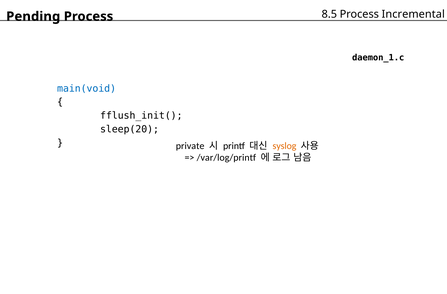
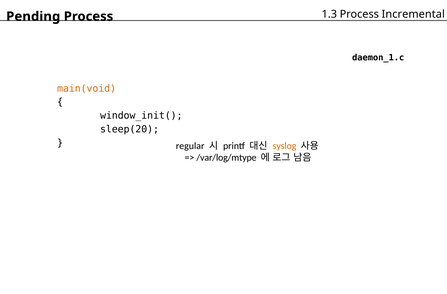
8.5: 8.5 -> 1.3 (329, 14)
main(void colour: blue -> orange (87, 88)
fflush_init(: fflush_init( -> window_init( (141, 116)
private: private -> regular (190, 146)
/var/log/printf: /var/log/printf -> /var/log/mtype (226, 157)
